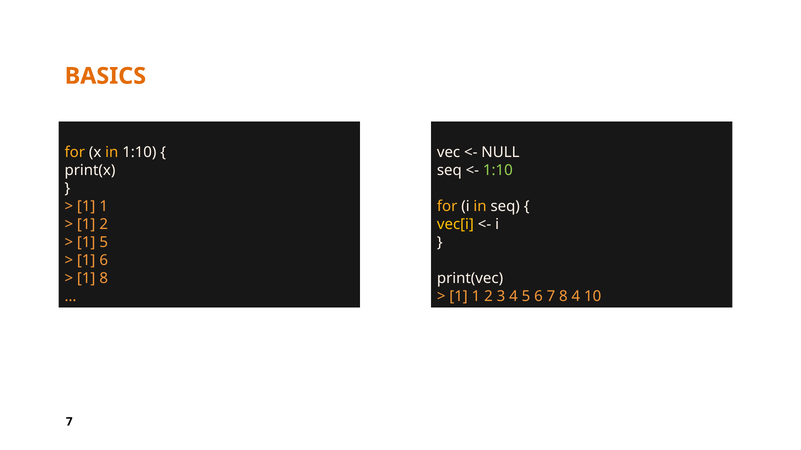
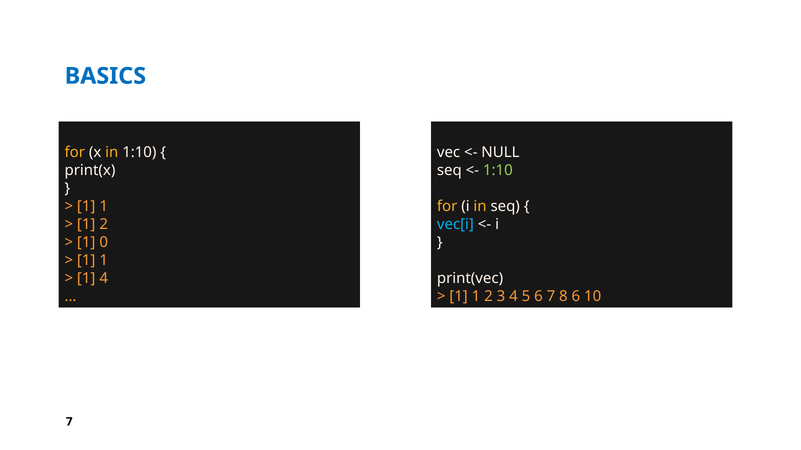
BASICS colour: orange -> blue (105, 76)
vec[i colour: yellow -> light blue (455, 225)
1 5: 5 -> 0 (104, 243)
6: 6 -> 1 (104, 261)
1 8: 8 -> 4 (104, 279)
8 4: 4 -> 6 (576, 297)
